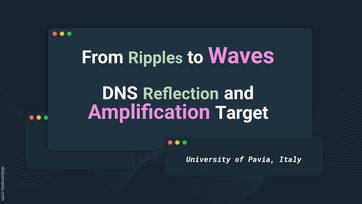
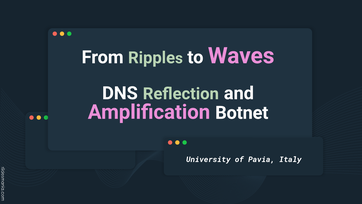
Target: Target -> Botnet (242, 113)
